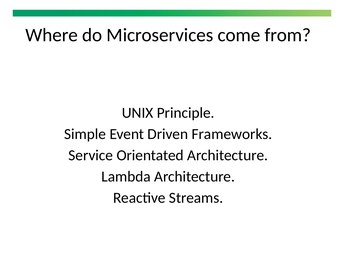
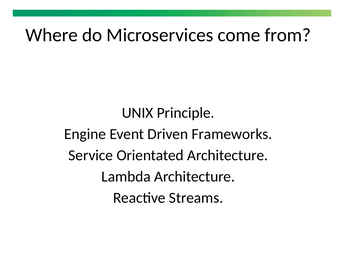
Simple: Simple -> Engine (85, 134)
